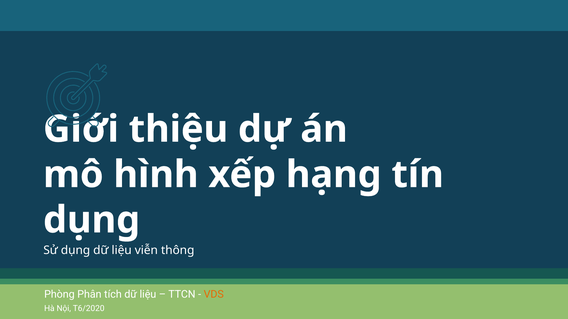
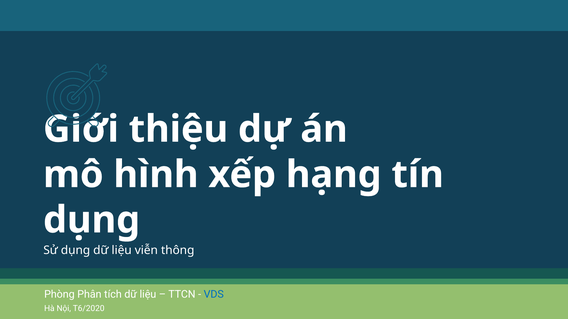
VDS colour: orange -> blue (214, 295)
